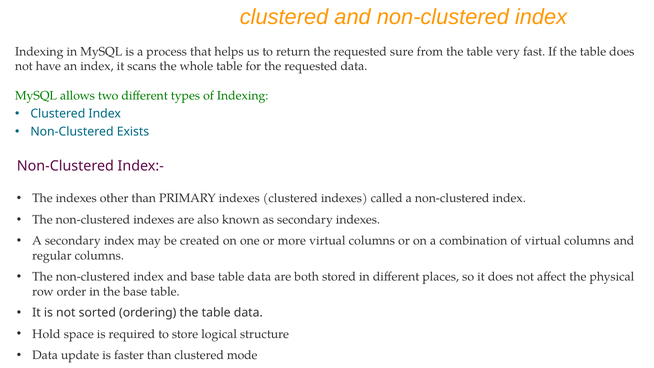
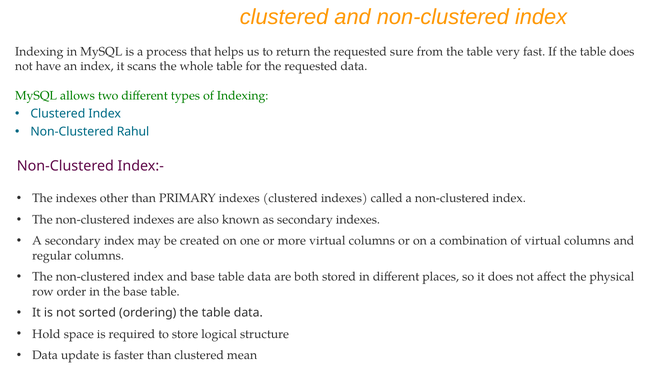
Exists: Exists -> Rahul (133, 132)
mode: mode -> mean (242, 355)
